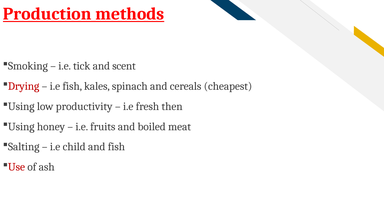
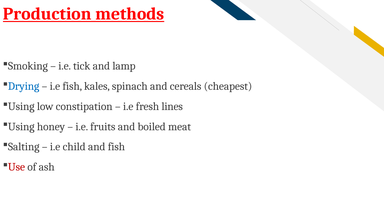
scent: scent -> lamp (124, 66)
Drying colour: red -> blue (24, 86)
productivity: productivity -> constipation (84, 106)
then: then -> lines (172, 106)
